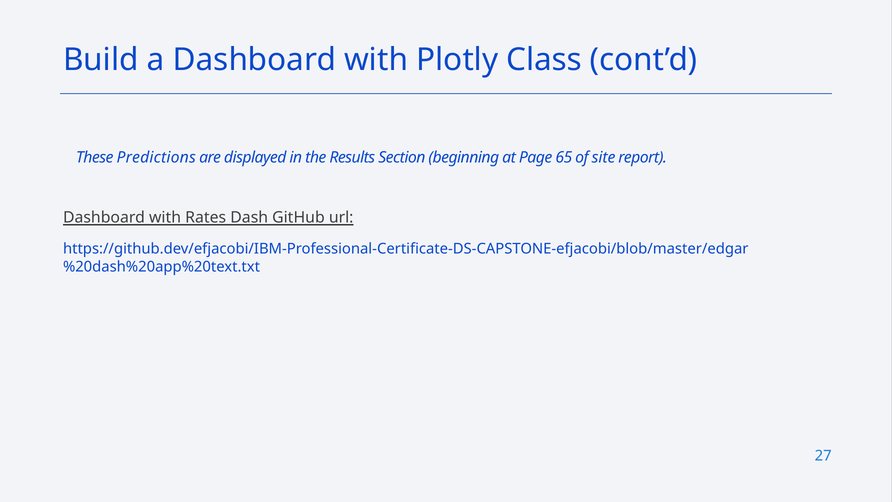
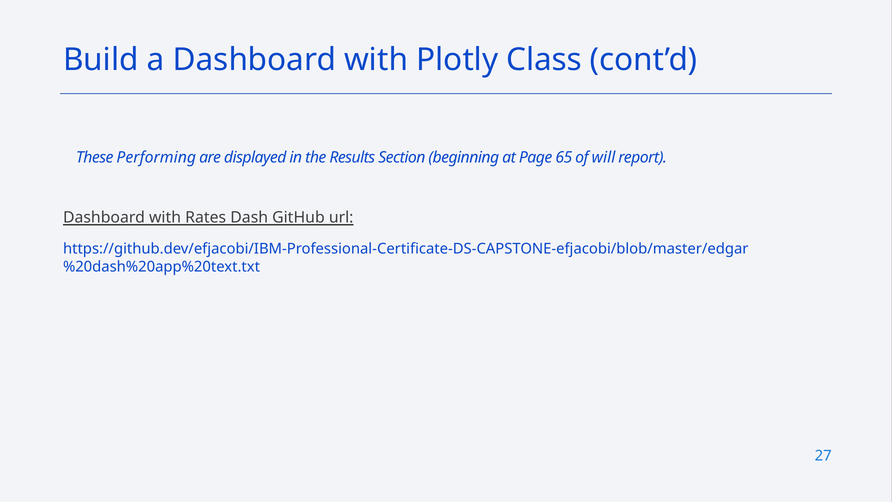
Predictions: Predictions -> Performing (156, 158)
site: site -> will (604, 158)
